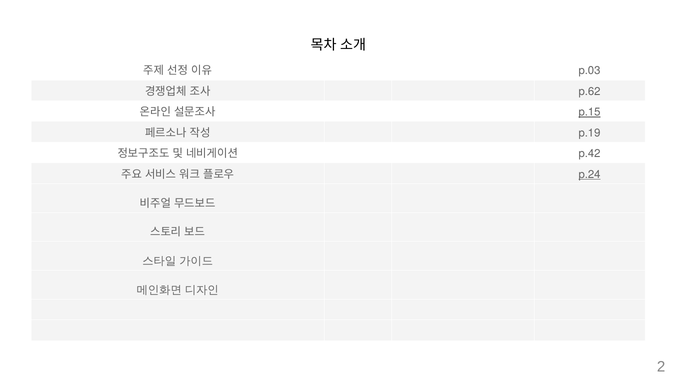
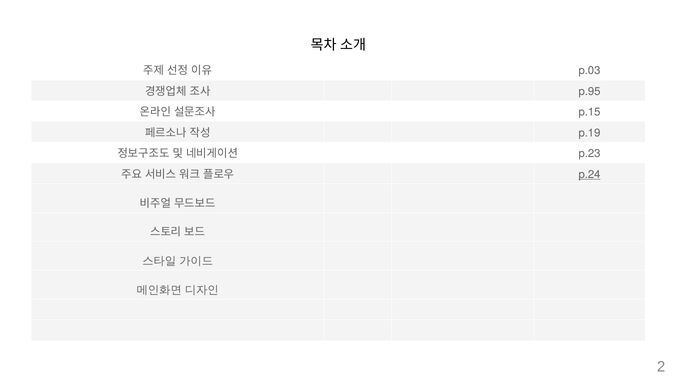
p.62: p.62 -> p.95 (589, 91)
p.15 underline: present -> none (589, 112)
p.42: p.42 -> p.23 (589, 154)
